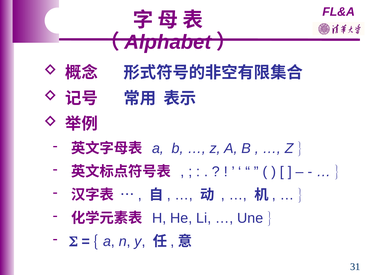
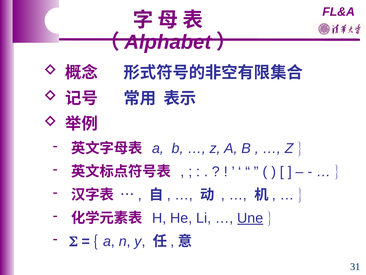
Une underline: none -> present (250, 218)
